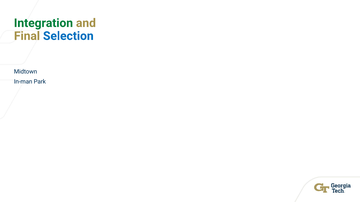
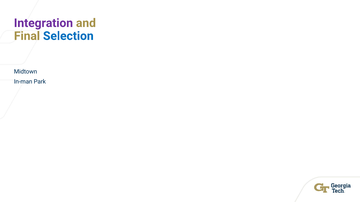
Integration colour: green -> purple (43, 23)
